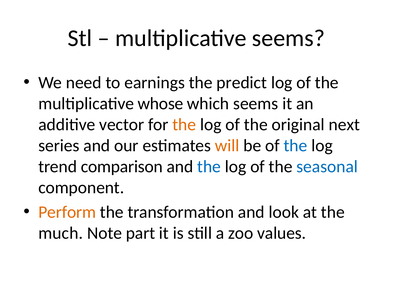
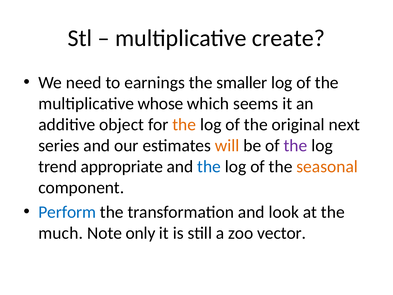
multiplicative seems: seems -> create (288, 38)
predict: predict -> smaller (242, 82)
vector: vector -> object (122, 124)
the colour: blue -> purple (295, 145)
comparison: comparison -> appropriate (122, 166)
seasonal colour: blue -> orange (327, 166)
Perform colour: orange -> blue (67, 212)
part: part -> only (141, 233)
values: values -> vector (282, 233)
